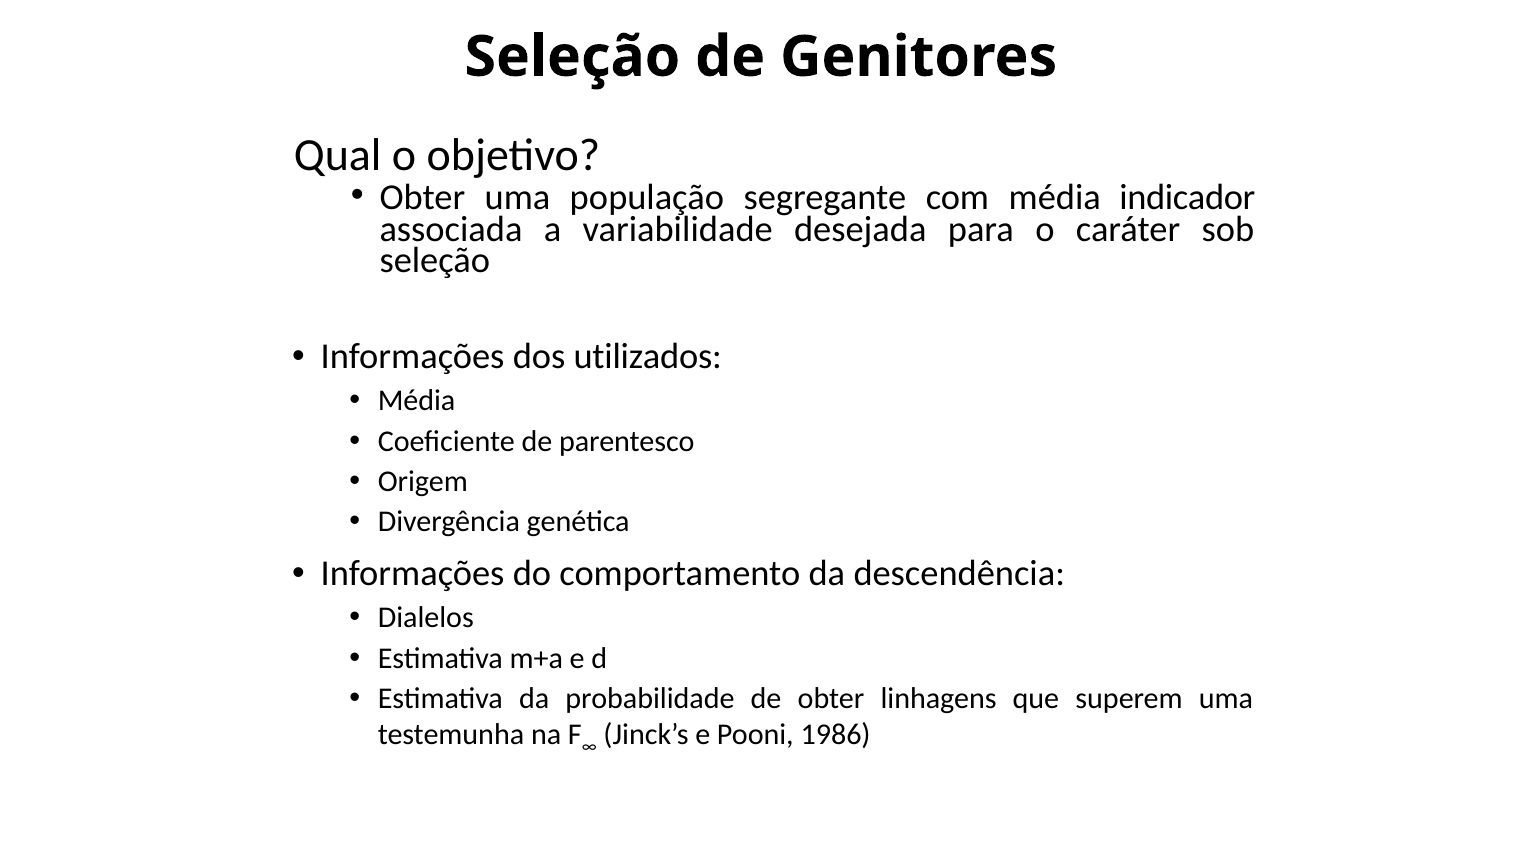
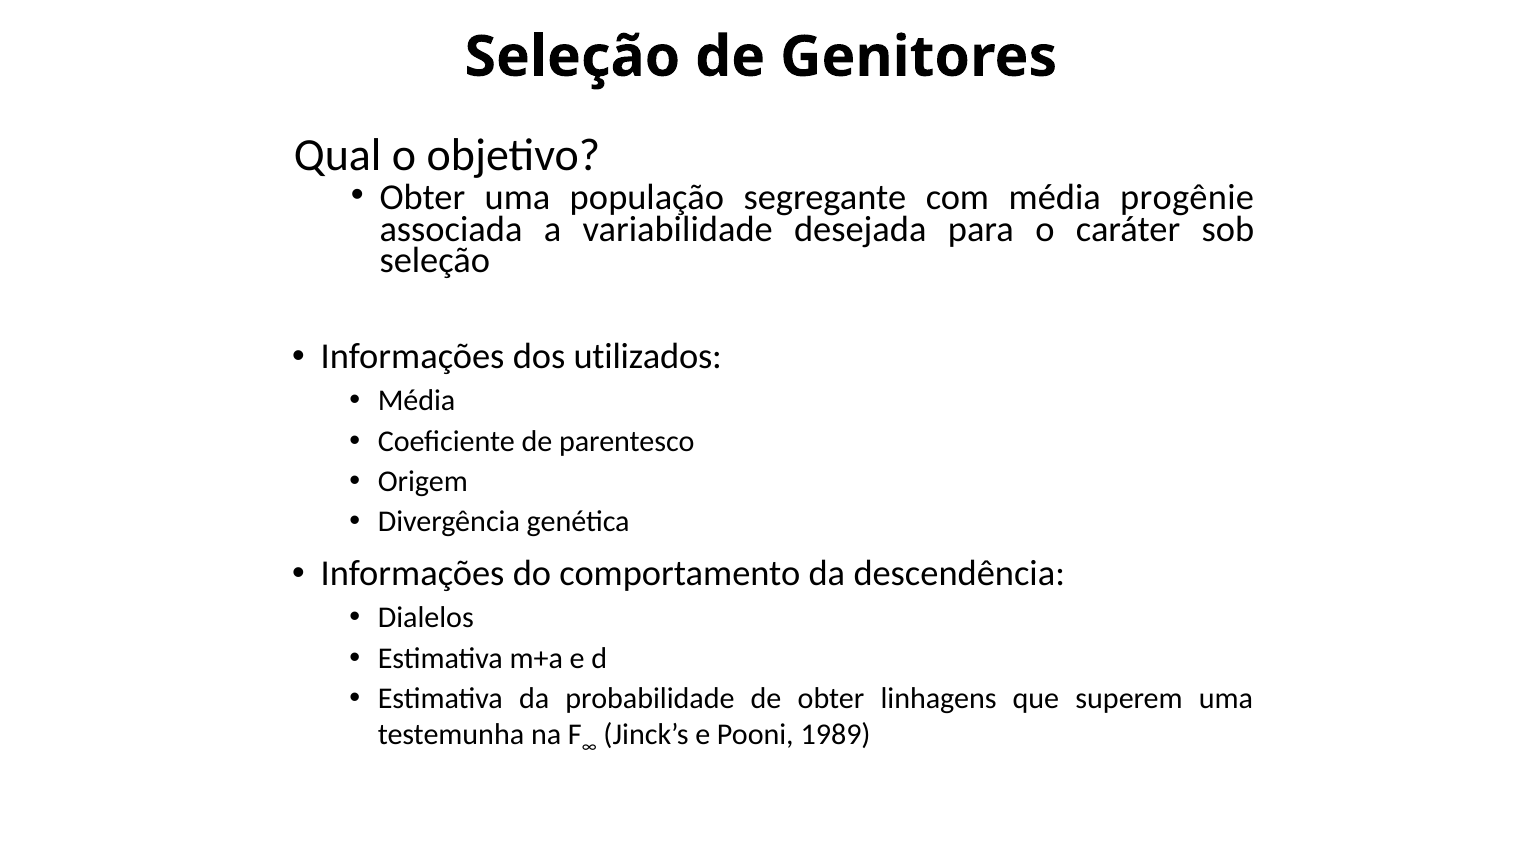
indicador: indicador -> progênie (1187, 198)
1986: 1986 -> 1989 (836, 735)
